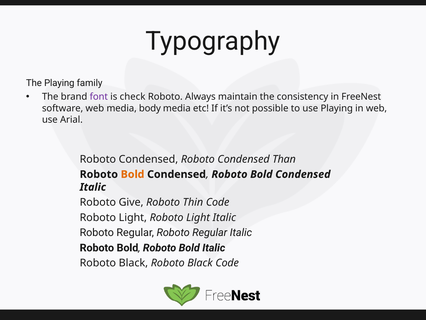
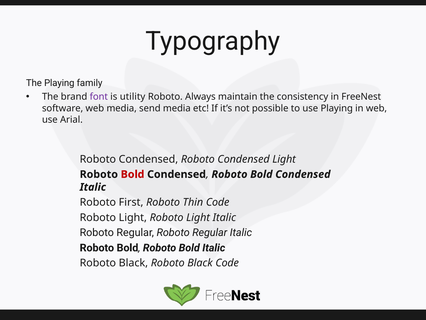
check: check -> utility (133, 97)
body: body -> send (150, 108)
Condensed Than: Than -> Light (284, 159)
Bold colour: orange -> red (133, 174)
Give: Give -> First (131, 202)
